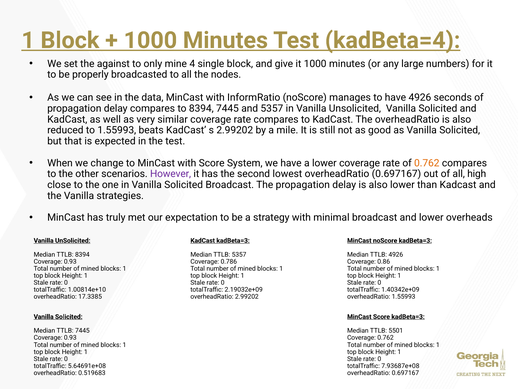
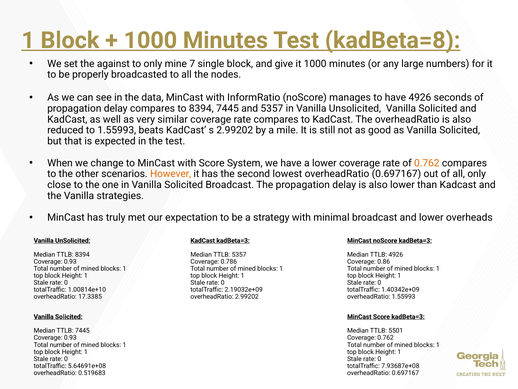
kadBeta=4: kadBeta=4 -> kadBeta=8 (393, 40)
4: 4 -> 7 (192, 64)
However colour: purple -> orange (171, 174)
all high: high -> only (477, 174)
